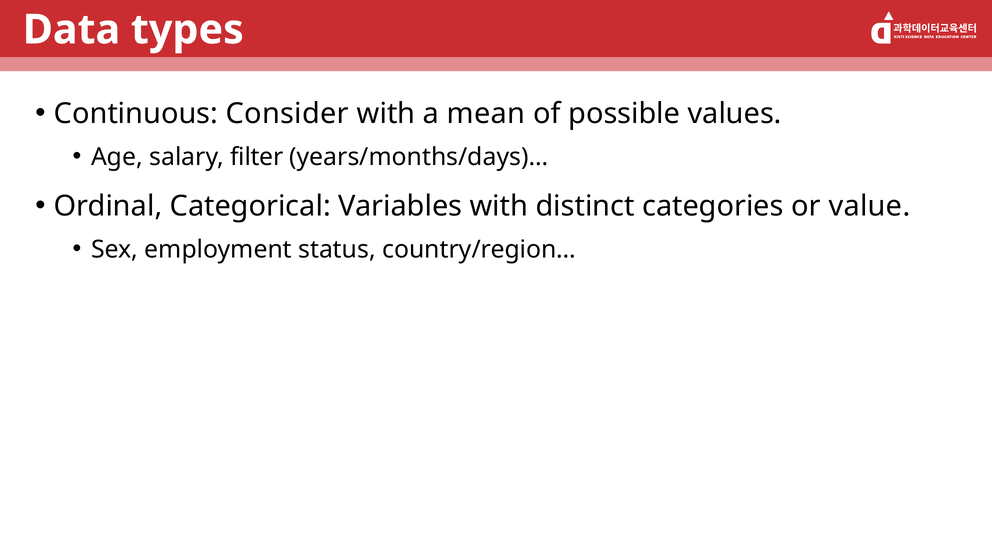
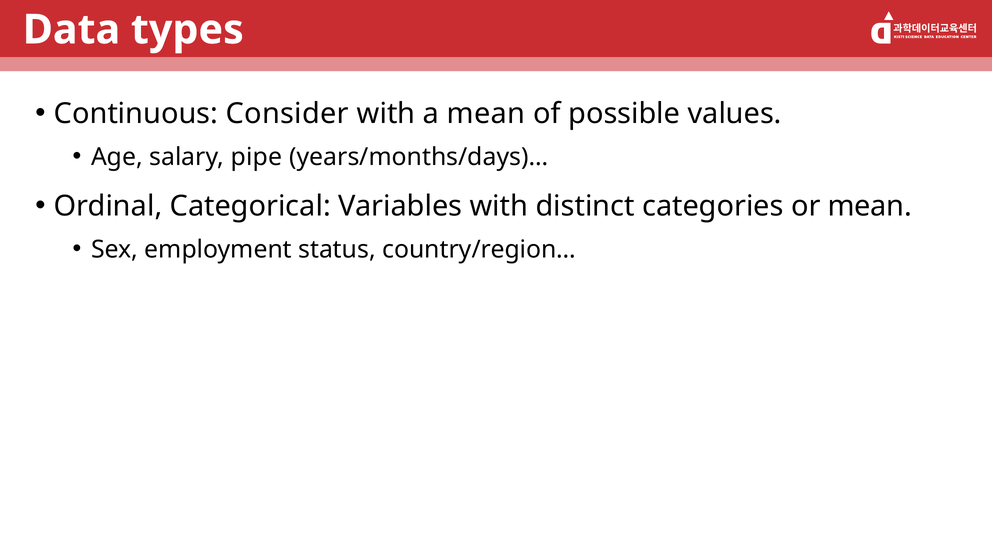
filter: filter -> pipe (256, 157)
or value: value -> mean (870, 206)
